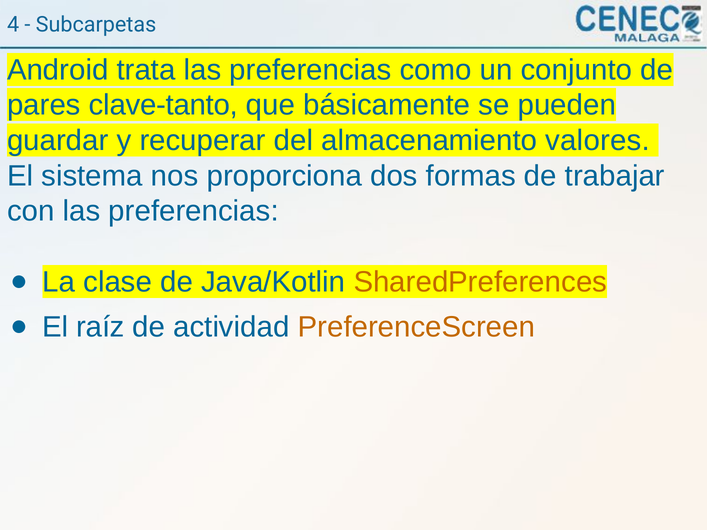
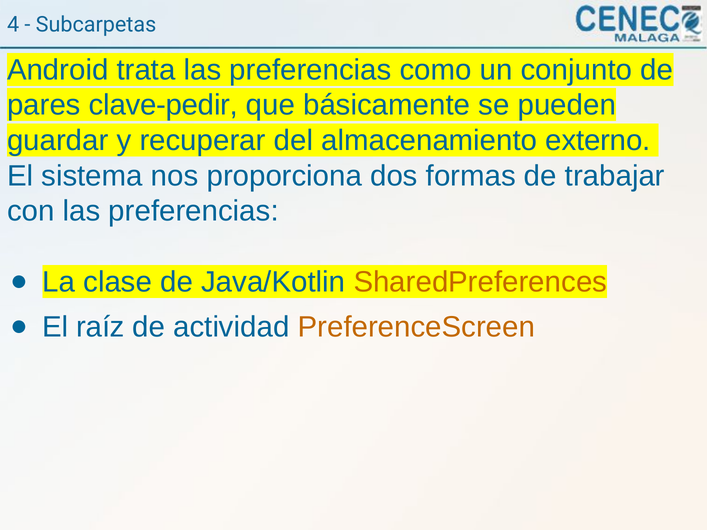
clave-tanto: clave-tanto -> clave-pedir (163, 105)
valores: valores -> externo (598, 141)
